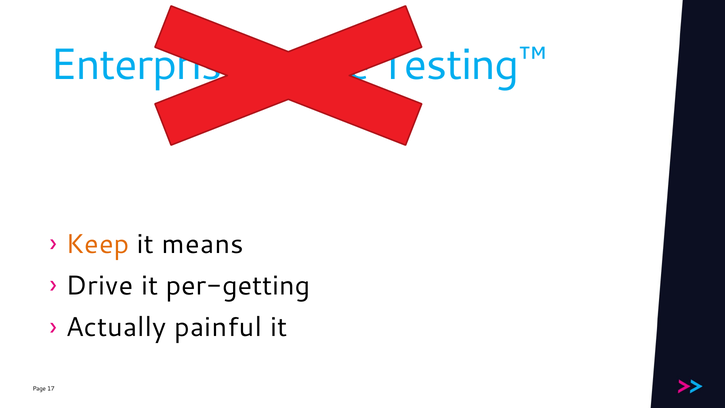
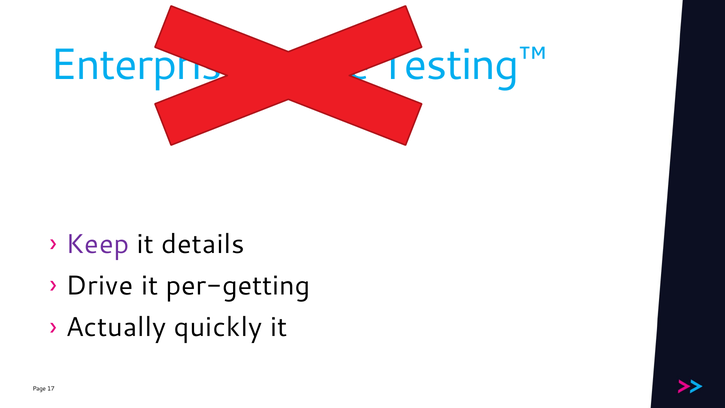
Keep colour: orange -> purple (97, 244)
means: means -> details (203, 244)
painful: painful -> quickly (218, 327)
